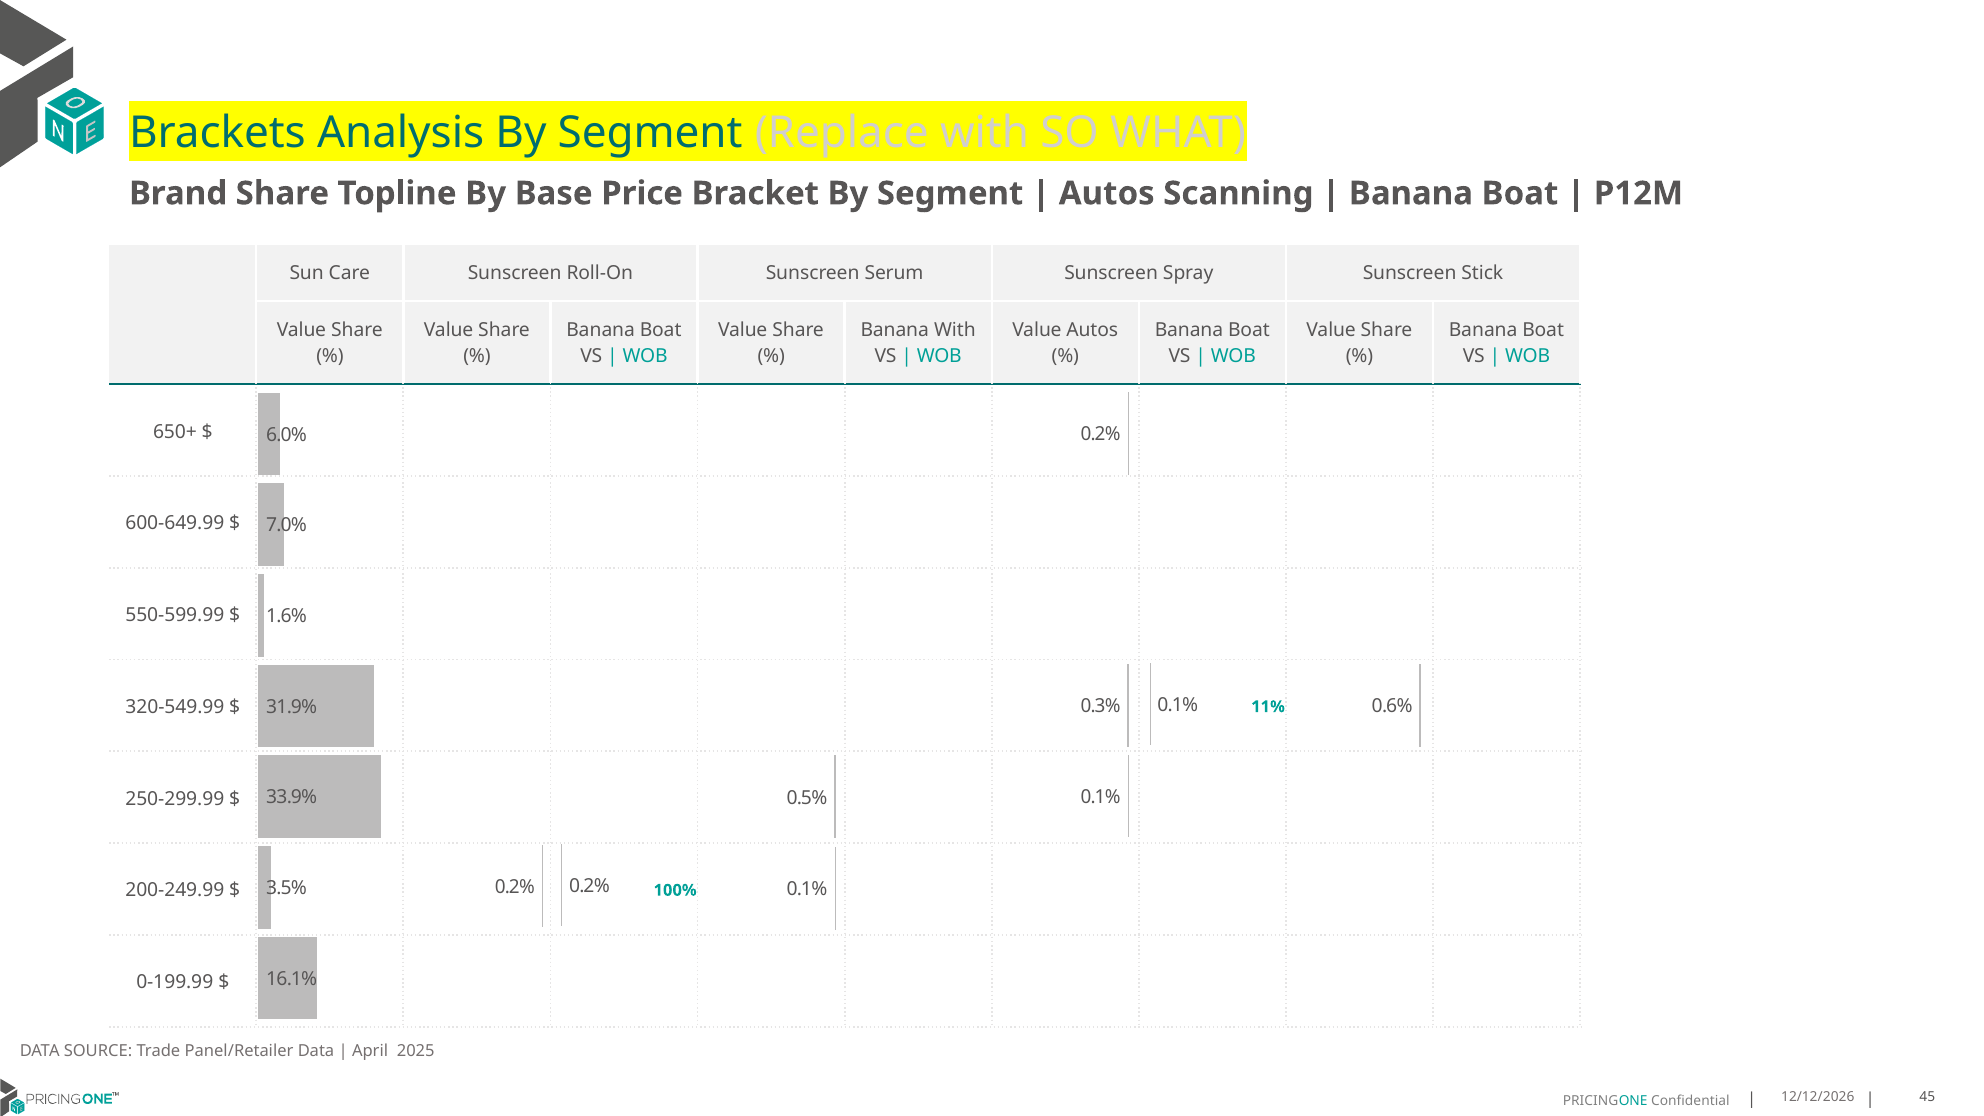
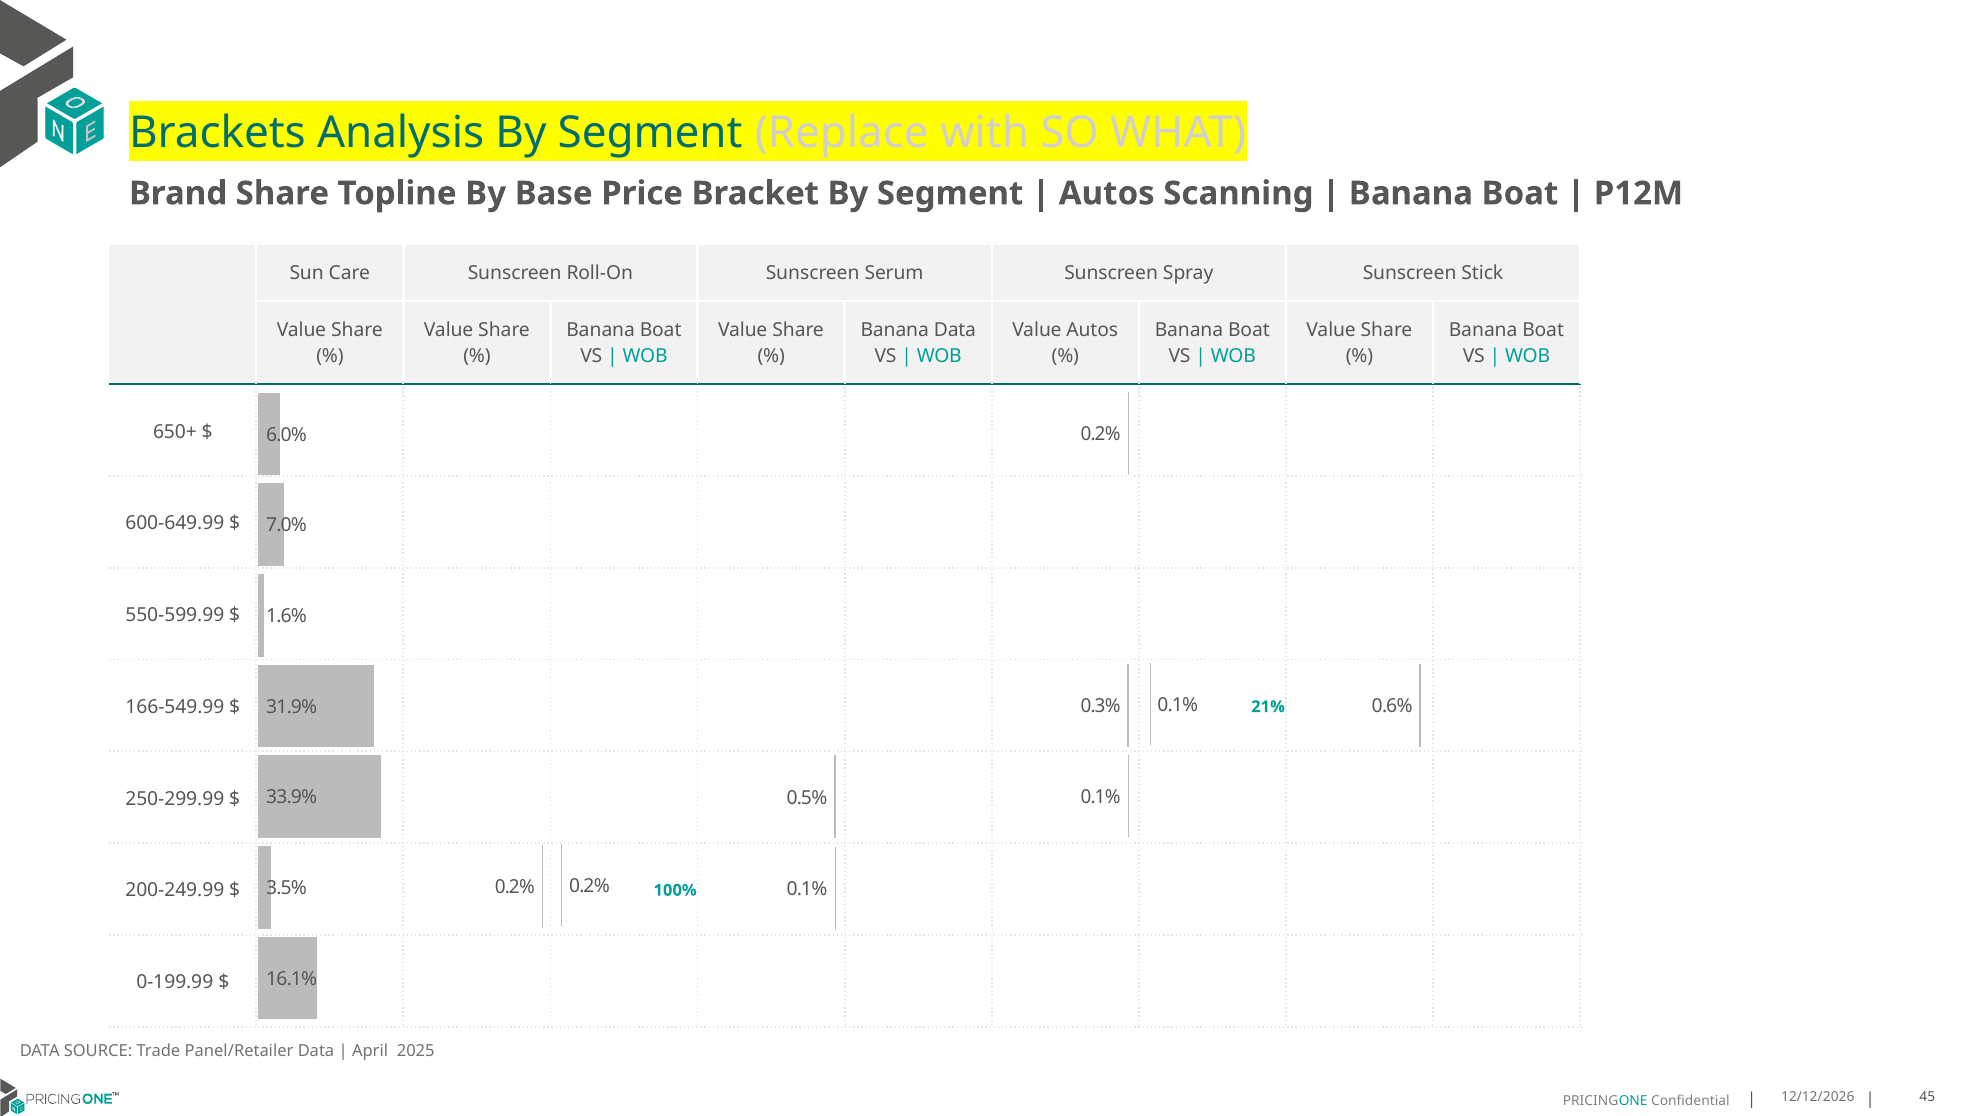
Banana With: With -> Data (955, 331)
320-549.99: 320-549.99 -> 166-549.99 (175, 707)
11%: 11% -> 21% (1268, 707)
